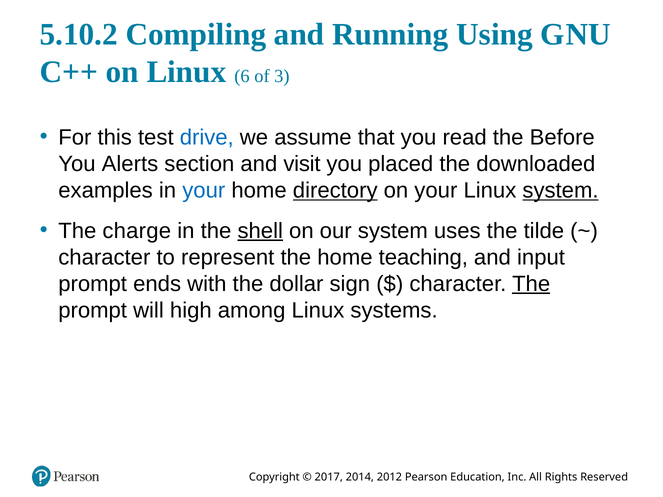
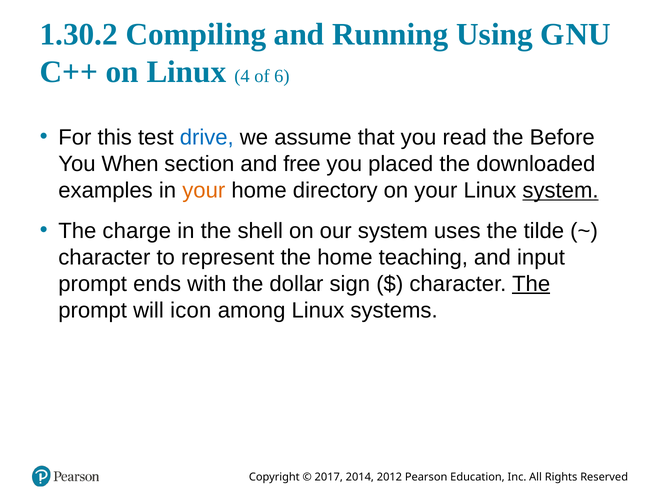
5.10.2: 5.10.2 -> 1.30.2 (79, 34)
6: 6 -> 4 (242, 76)
3: 3 -> 6 (282, 76)
Alerts: Alerts -> When (130, 164)
visit: visit -> free (302, 164)
your colour: blue -> orange (204, 191)
directory underline: present -> none (335, 191)
shell underline: present -> none (260, 231)
high: high -> icon (191, 310)
